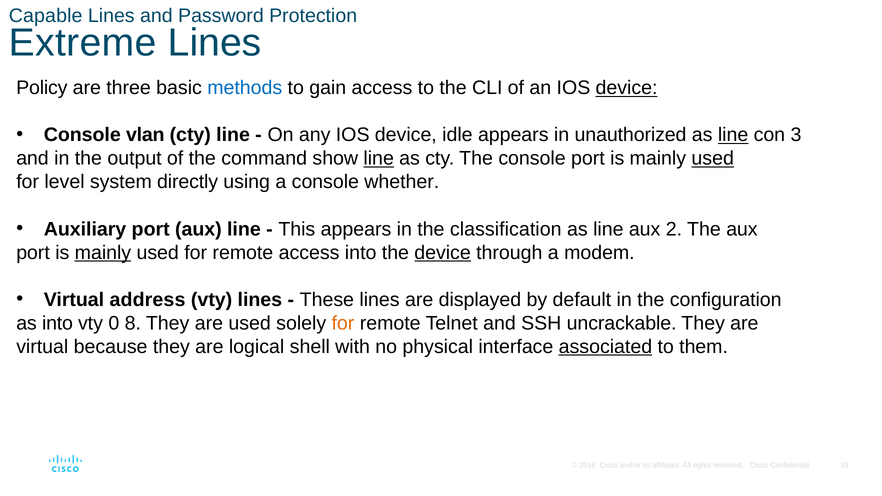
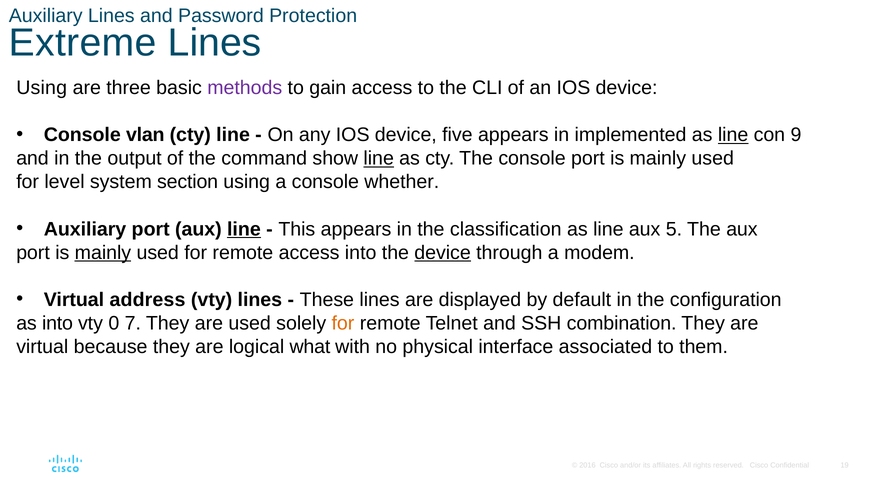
Capable: Capable -> Auxiliary (46, 16)
Policy: Policy -> Using (42, 88)
methods colour: blue -> purple (245, 88)
device underline: present -> none (627, 88)
idle: idle -> five (457, 135)
unauthorized: unauthorized -> implemented (630, 135)
3: 3 -> 9 (796, 135)
used underline: present -> none (713, 159)
directly: directly -> section (188, 182)
line underline: none -> present (244, 229)
2: 2 -> 5 (674, 229)
8: 8 -> 7 (133, 323)
uncrackable: uncrackable -> combination (622, 323)
shell: shell -> what (310, 347)
associated underline: present -> none (605, 347)
